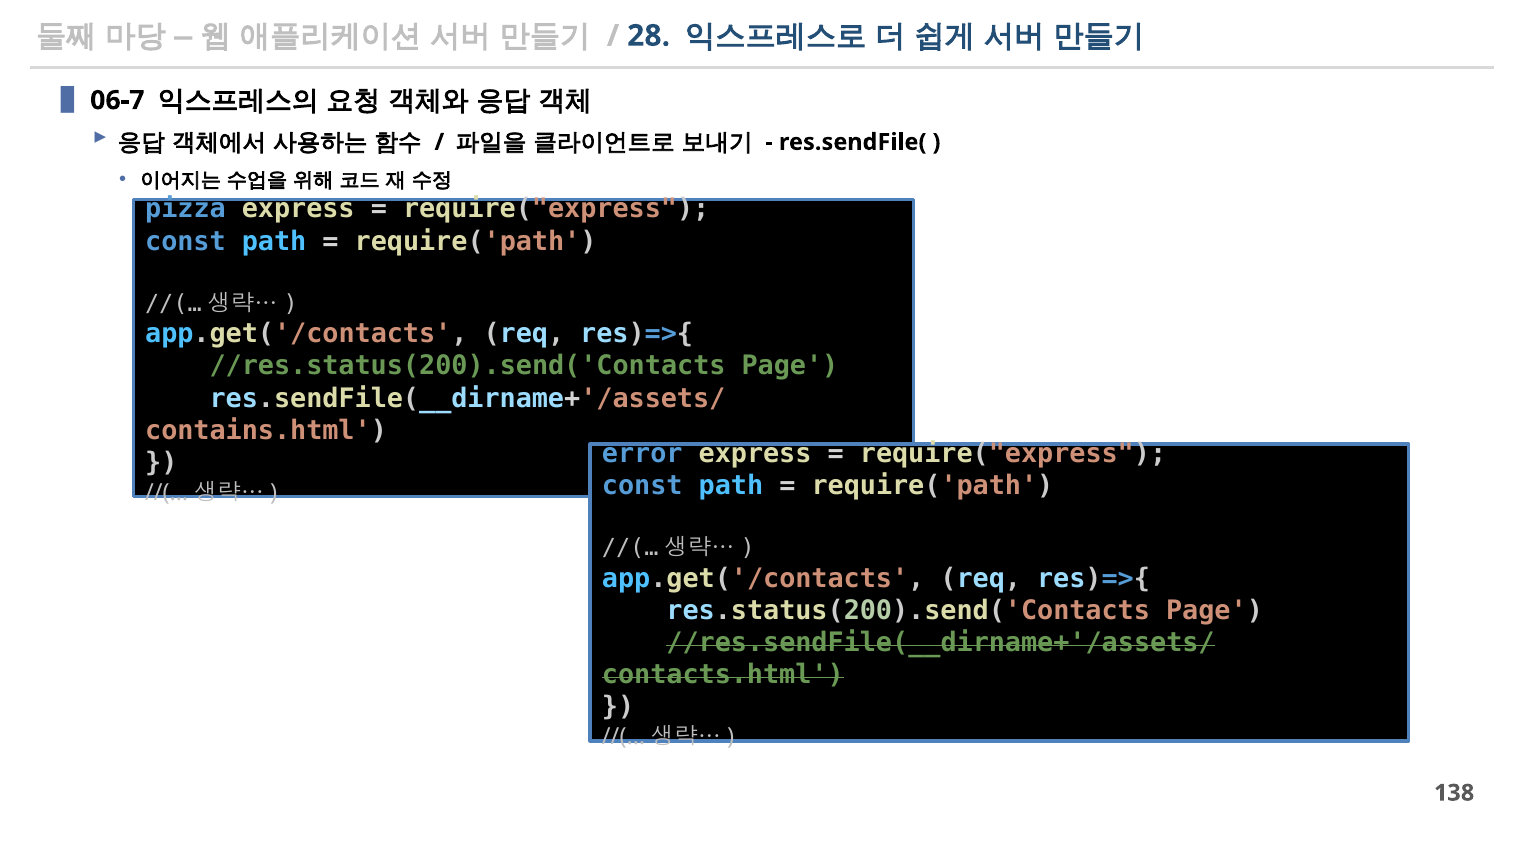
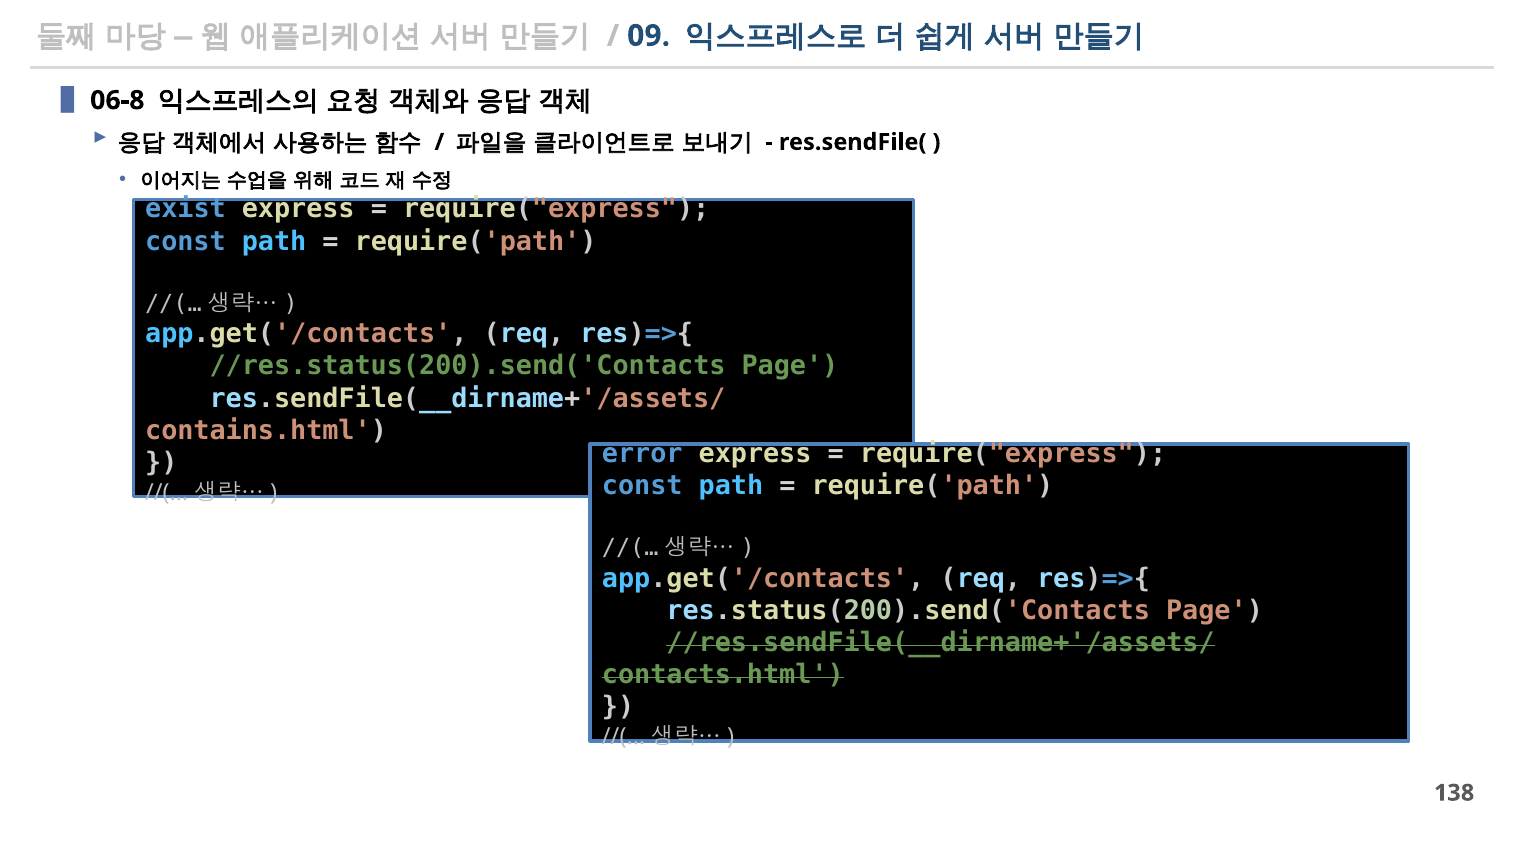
28: 28 -> 09 (649, 36)
06-7: 06-7 -> 06-8 (117, 100)
pizza: pizza -> exist (185, 209)
